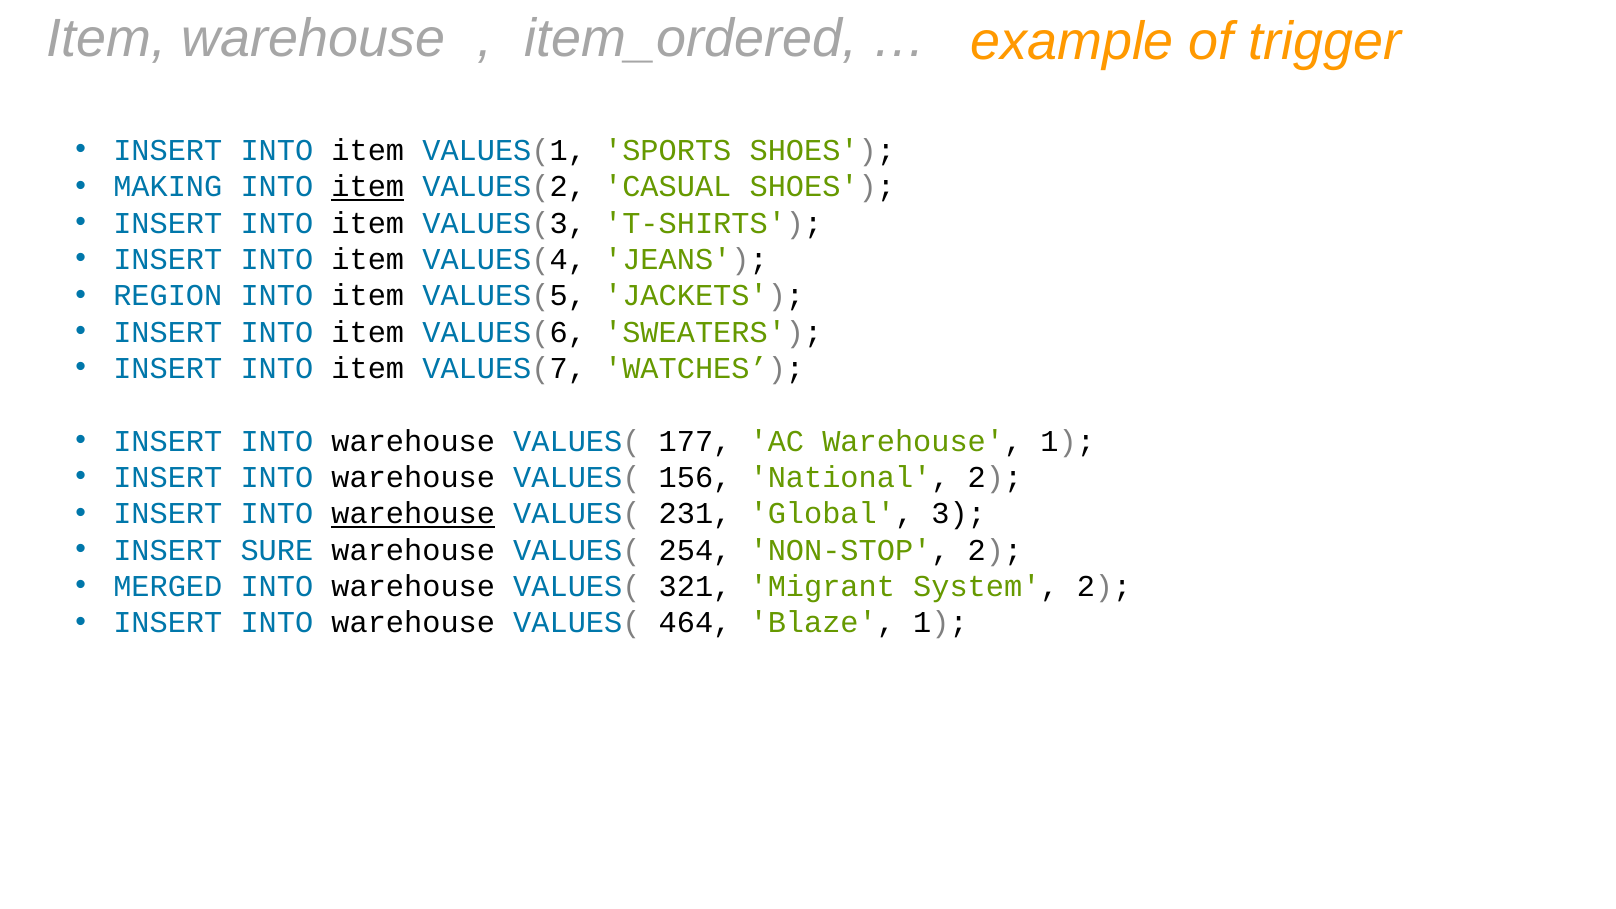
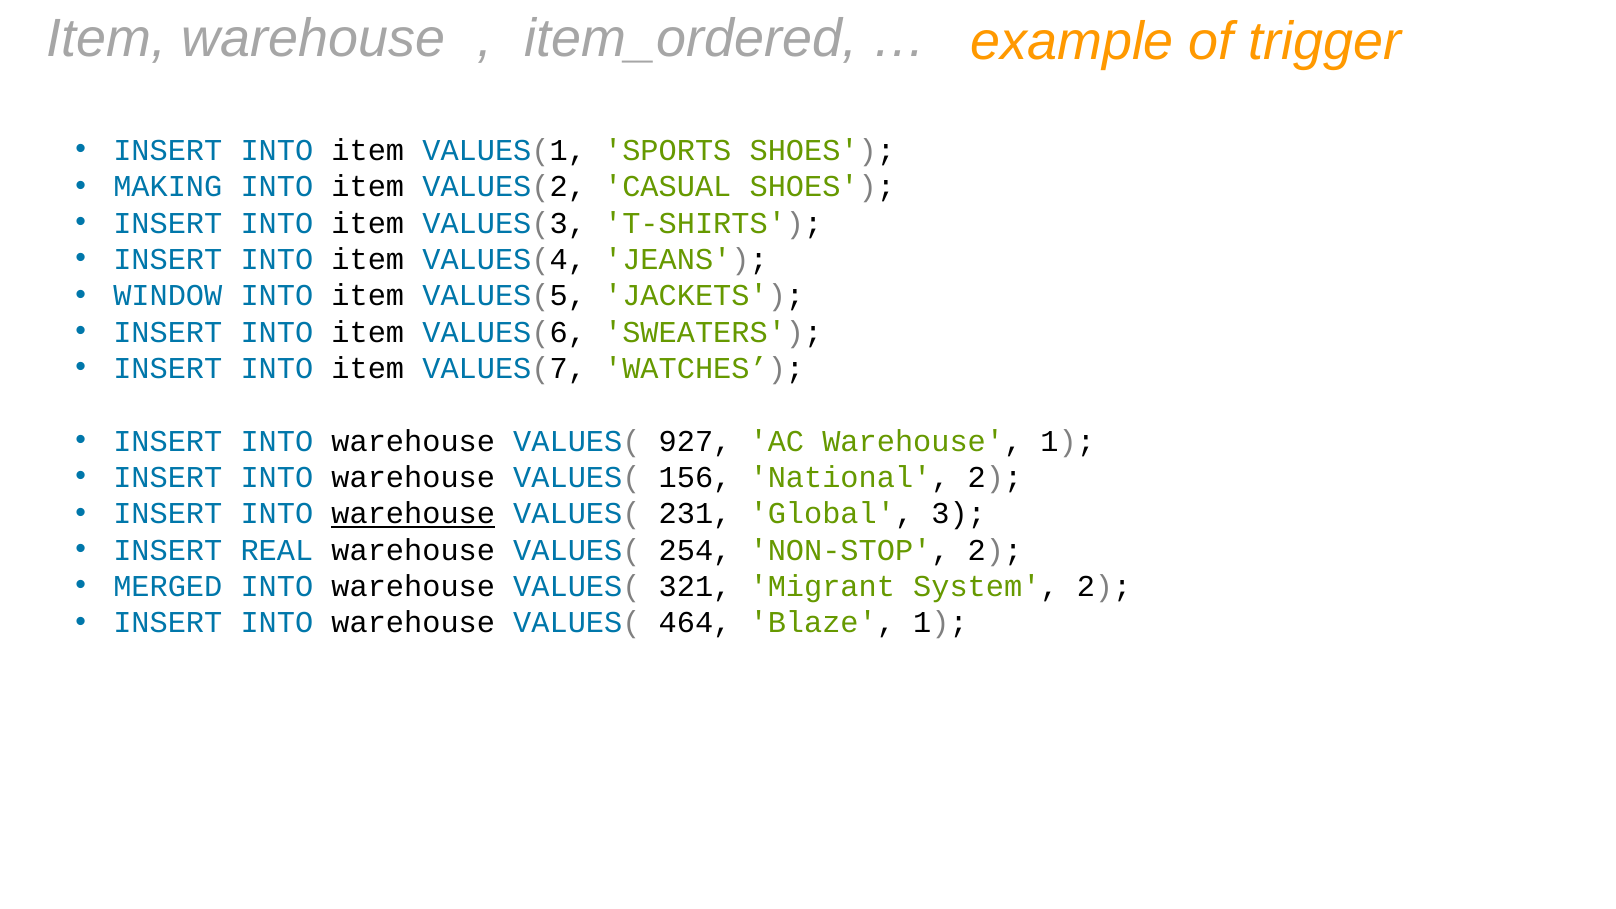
item underline: present -> none (368, 187)
REGION: REGION -> WINDOW (168, 296)
177: 177 -> 927 (695, 441)
SURE: SURE -> REAL (277, 550)
